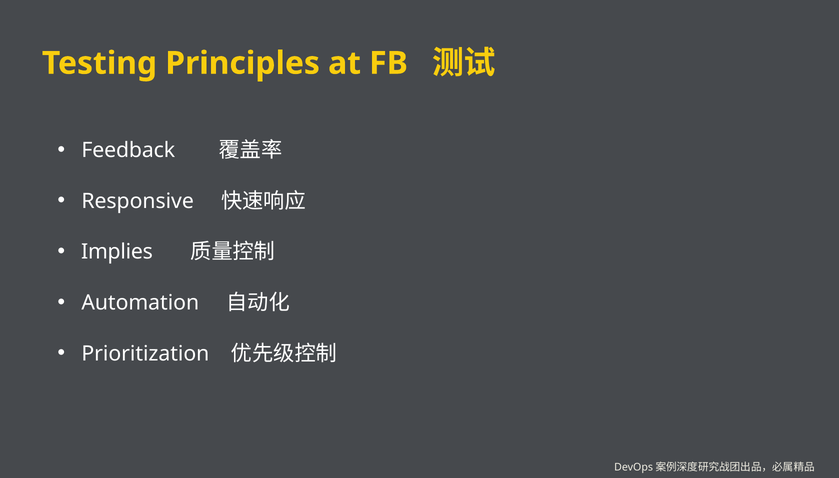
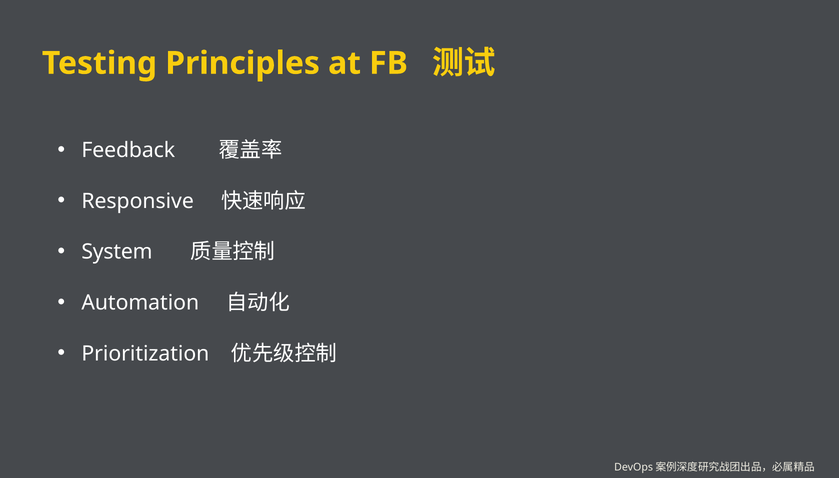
Implies: Implies -> System (117, 252)
